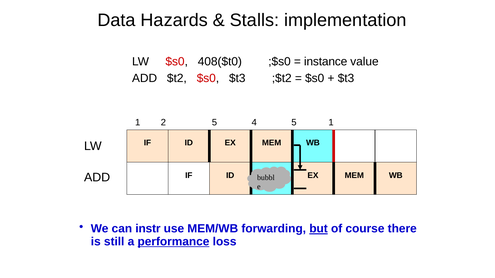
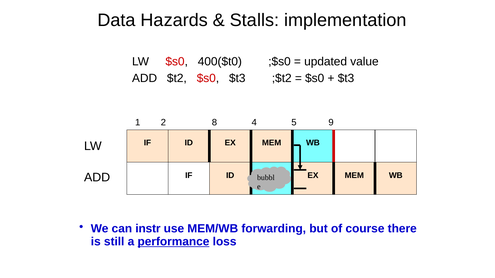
408($t0: 408($t0 -> 400($t0 (220, 62)
instance: instance -> updated (326, 62)
2 5: 5 -> 8 (214, 123)
5 1: 1 -> 9 (331, 123)
but underline: present -> none (319, 229)
